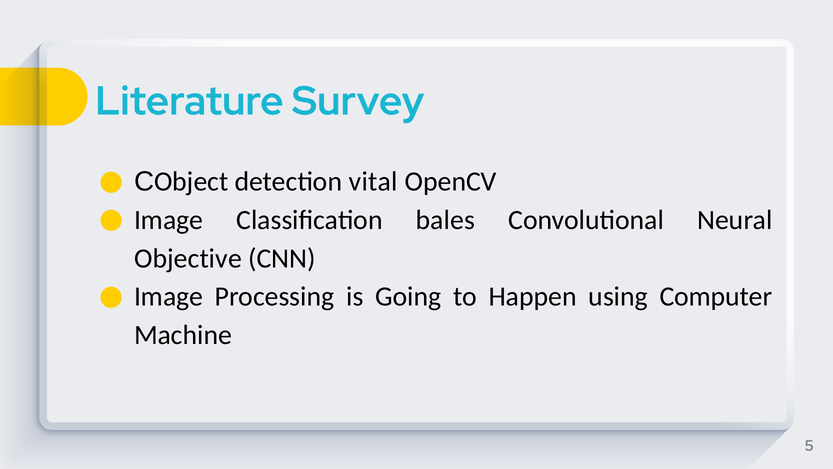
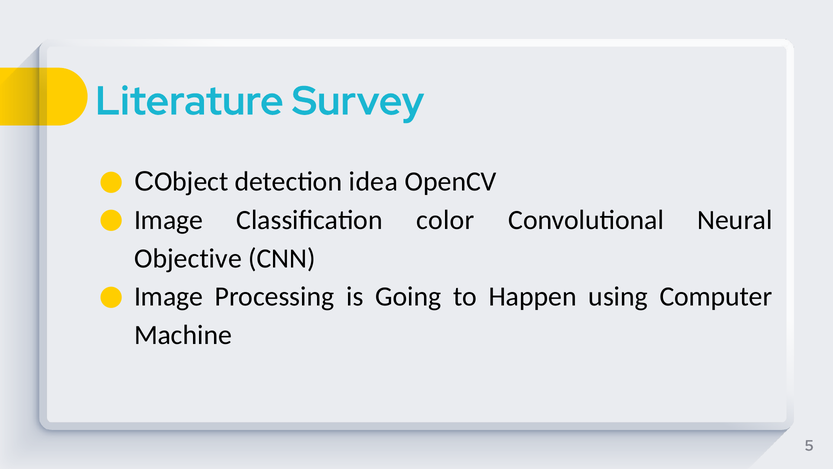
vital: vital -> idea (373, 182)
bales: bales -> color (445, 220)
